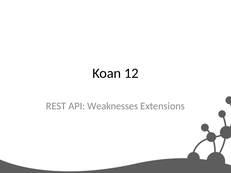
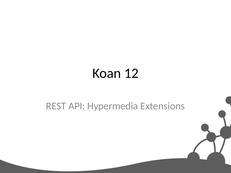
Weaknesses: Weaknesses -> Hypermedia (113, 106)
